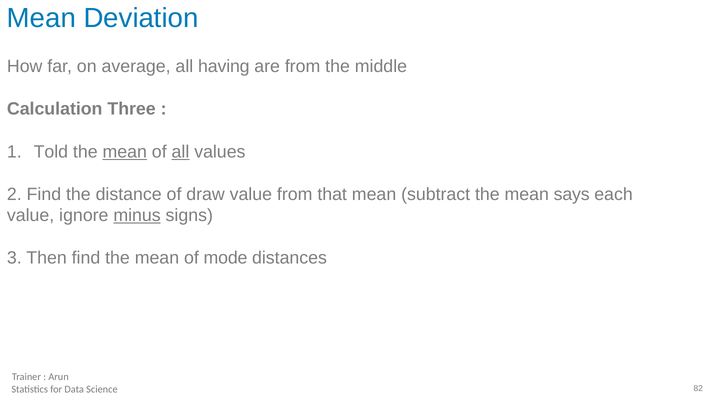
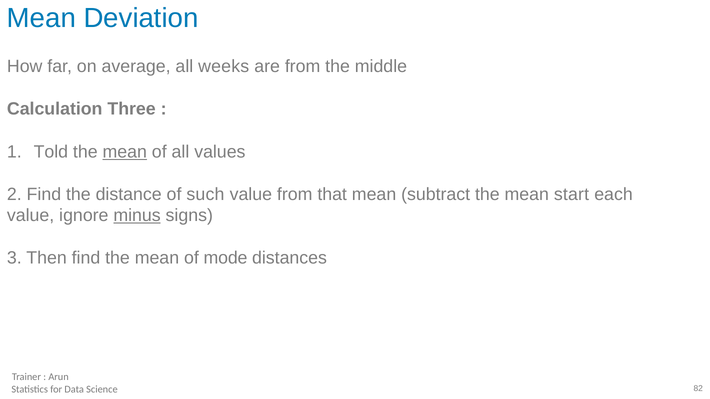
having: having -> weeks (224, 67)
all underline: present -> none (180, 152)
draw: draw -> such (205, 194)
says: says -> start (572, 194)
